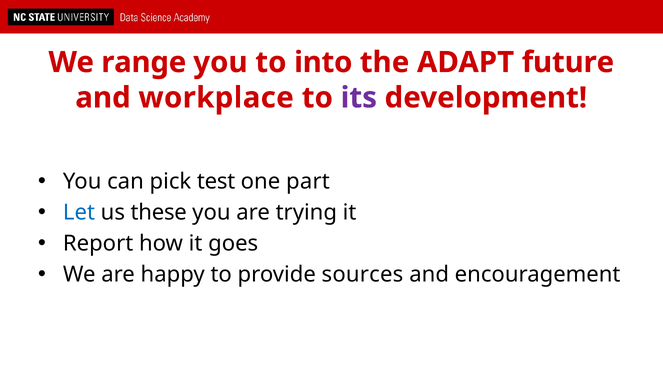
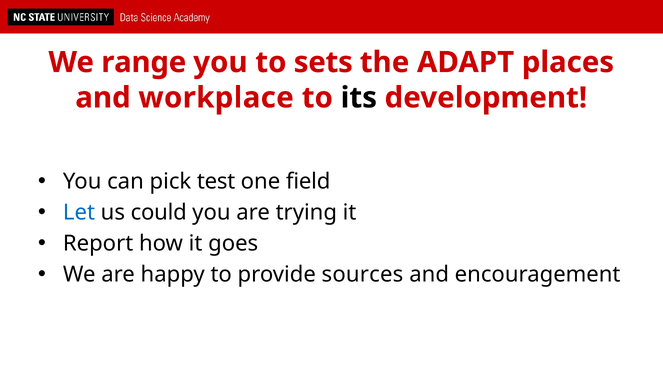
into: into -> sets (323, 62)
future: future -> places (568, 62)
its colour: purple -> black (359, 98)
part: part -> field (308, 182)
these: these -> could (159, 213)
